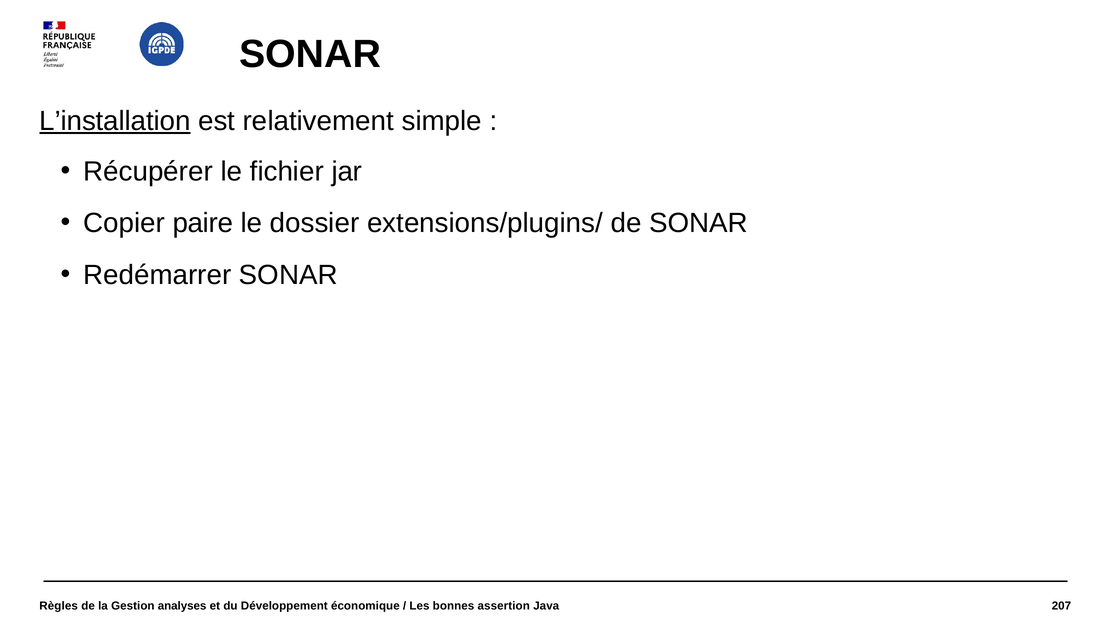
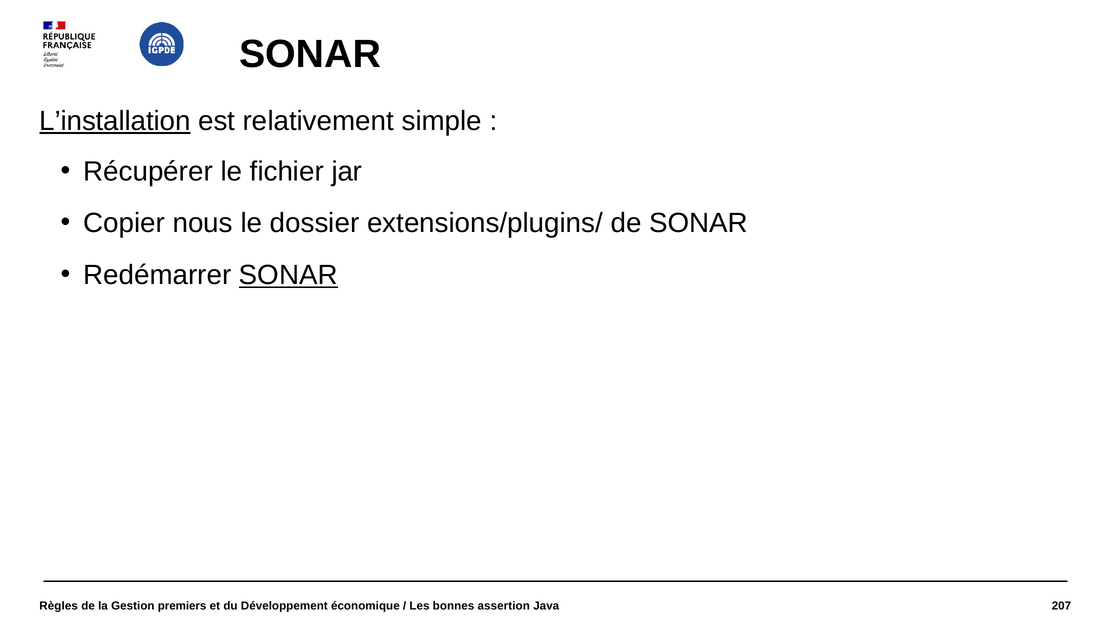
paire: paire -> nous (203, 223)
SONAR underline: none -> present (288, 275)
analyses: analyses -> premiers (182, 606)
